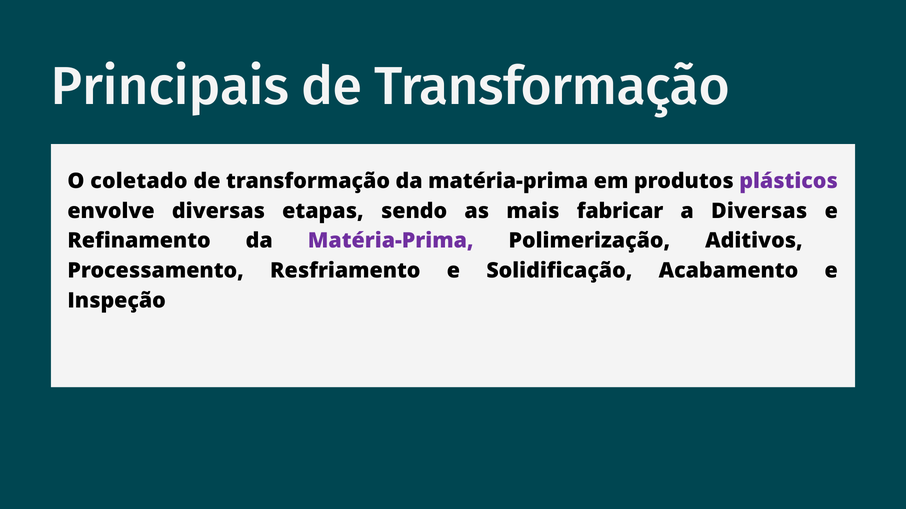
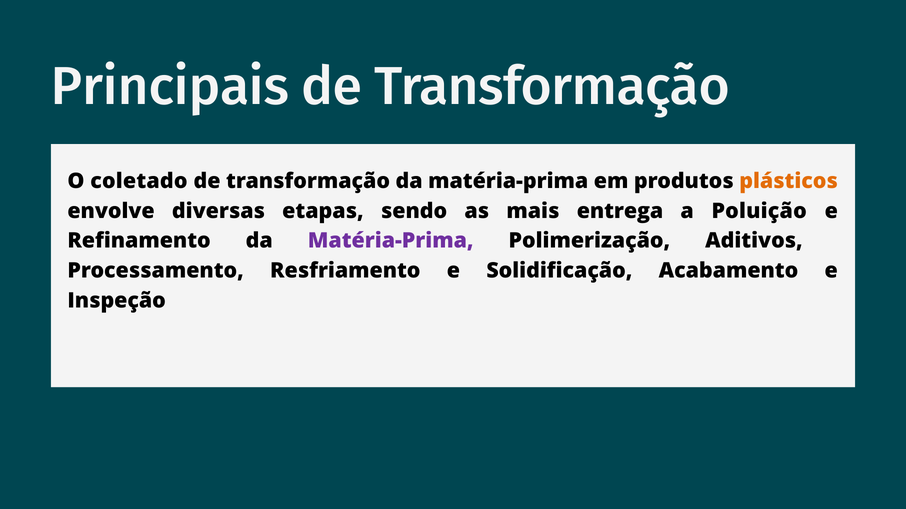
plásticos colour: purple -> orange (789, 181)
fabricar: fabricar -> entrega (620, 211)
a Diversas: Diversas -> Poluição (759, 211)
